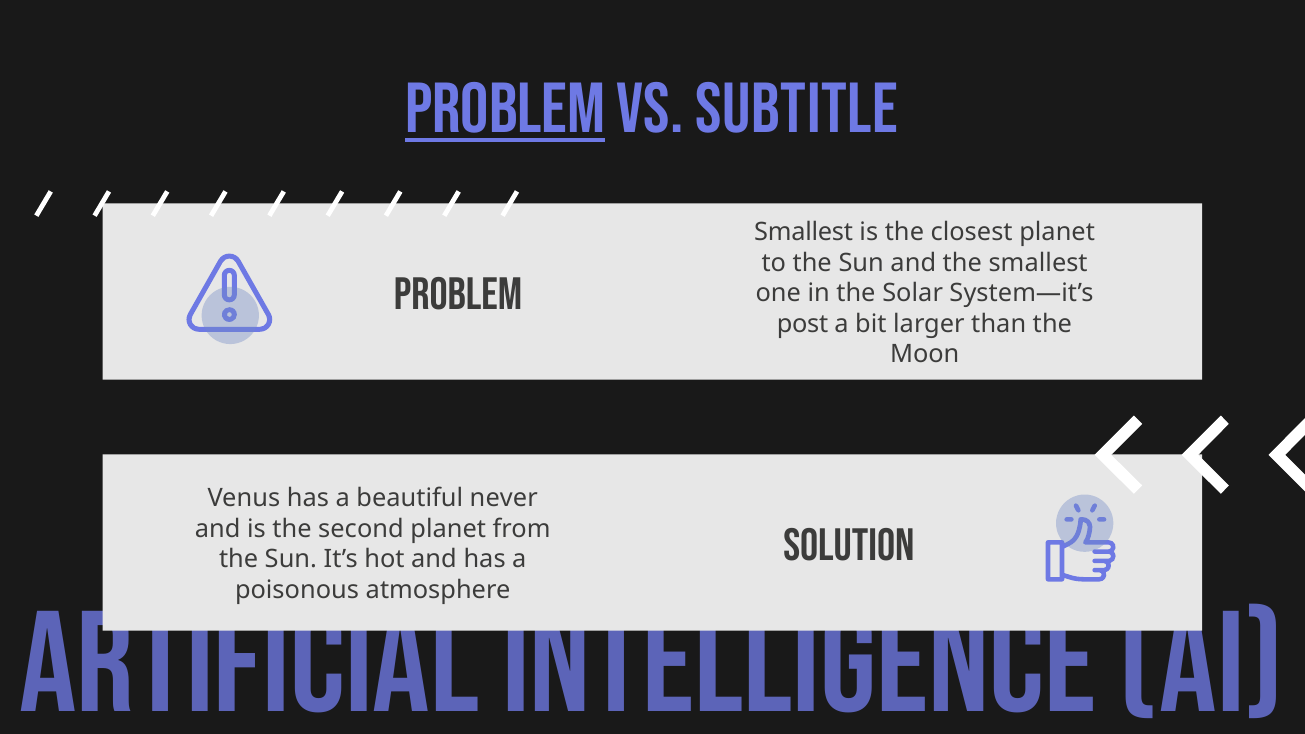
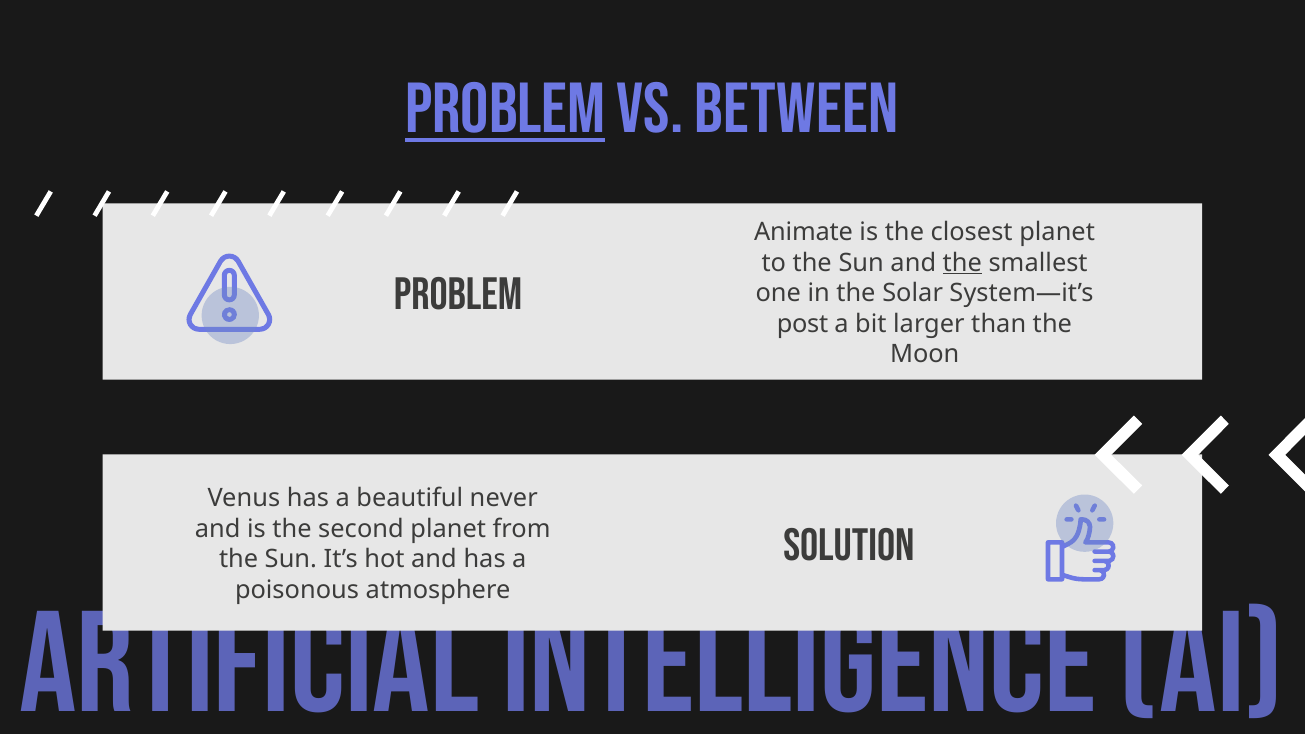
SUBTITLE: SUBTITLE -> BETWEEN (797, 109)
Smallest: Smallest -> Animate (804, 232)
the underline: none -> present (962, 263)
